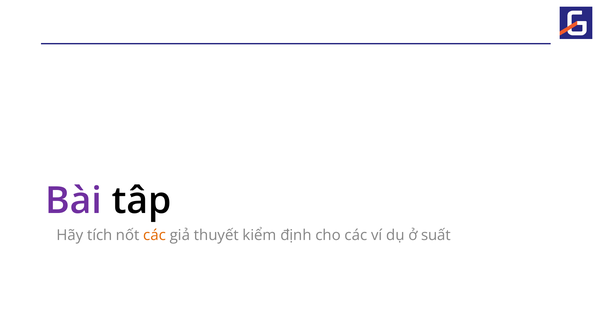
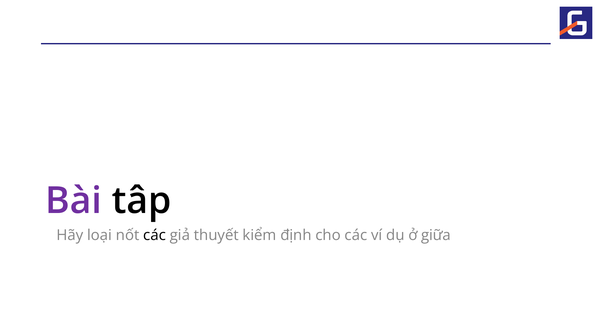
tích: tích -> loại (100, 235)
các colour: orange -> black (155, 235)
suất: suất -> giữa (436, 235)
